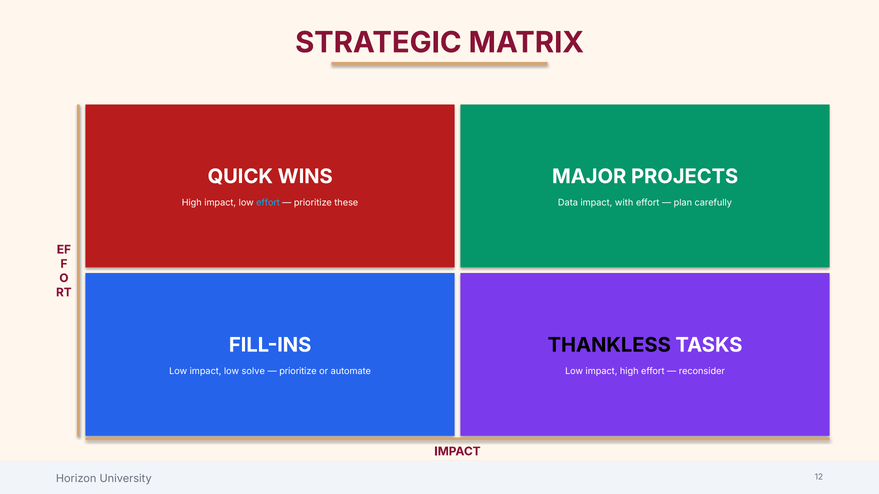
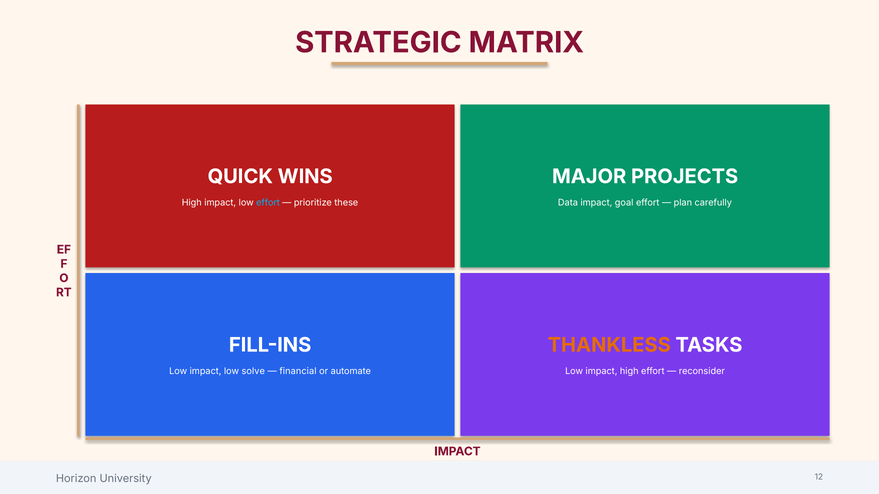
with: with -> goal (624, 203)
THANKLESS colour: black -> orange (609, 345)
prioritize: prioritize -> financial (298, 371)
